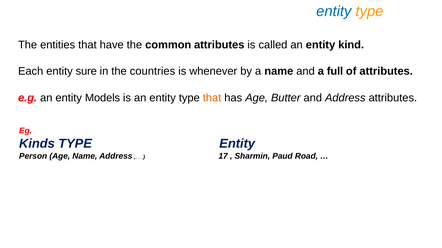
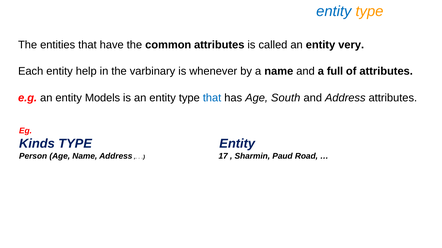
kind: kind -> very (351, 45)
sure: sure -> help (86, 71)
countries: countries -> varbinary (153, 71)
that colour: orange -> blue (212, 98)
Butter: Butter -> South (286, 98)
